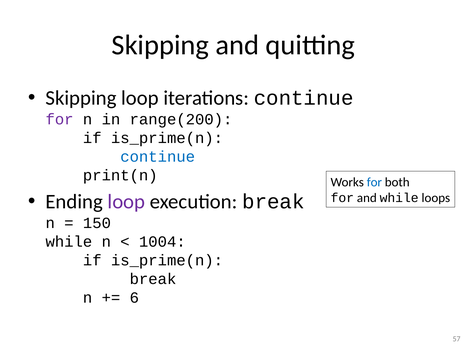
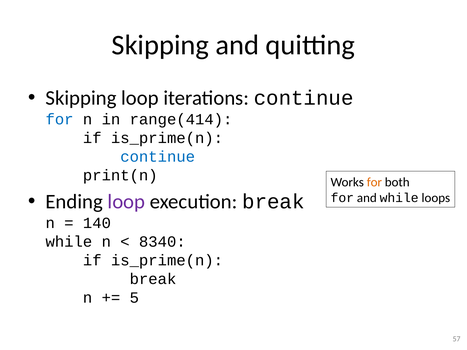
for colour: purple -> blue (60, 119)
range(200: range(200 -> range(414 (181, 119)
for colour: blue -> orange (374, 182)
150: 150 -> 140 (97, 223)
1004: 1004 -> 8340 (162, 242)
6: 6 -> 5 (134, 298)
